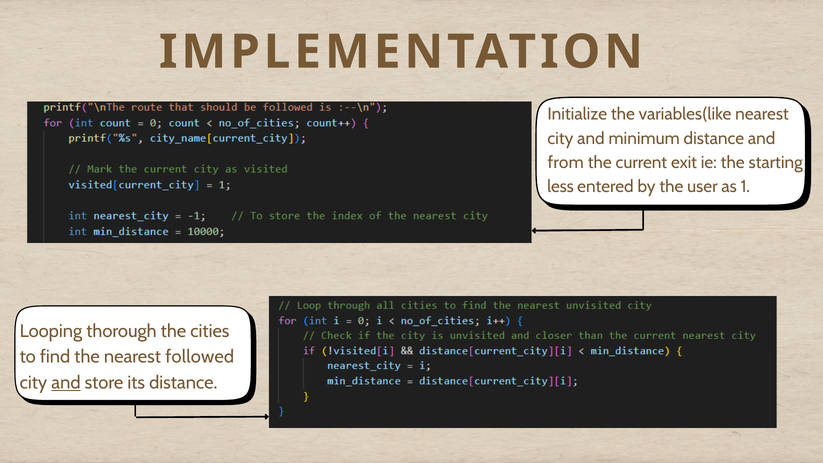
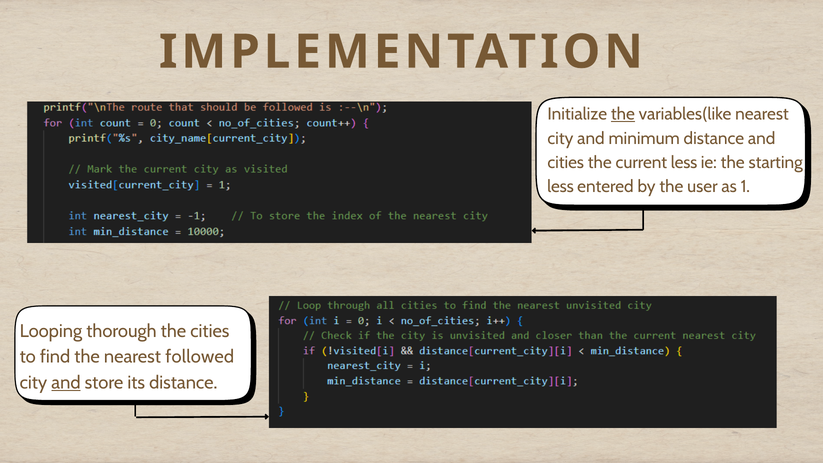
the underline: none -> present (623, 114)
from: from -> cities (566, 163)
current exit: exit -> less (684, 163)
